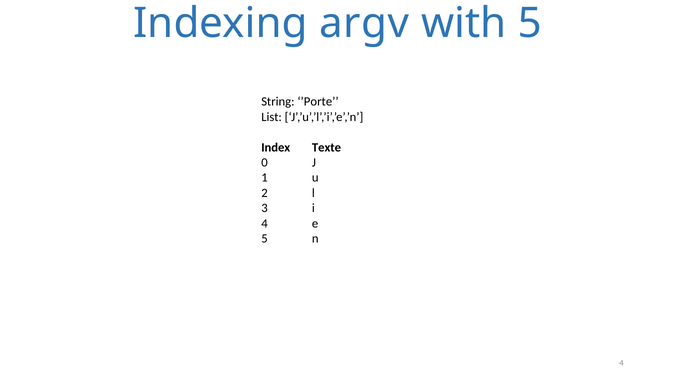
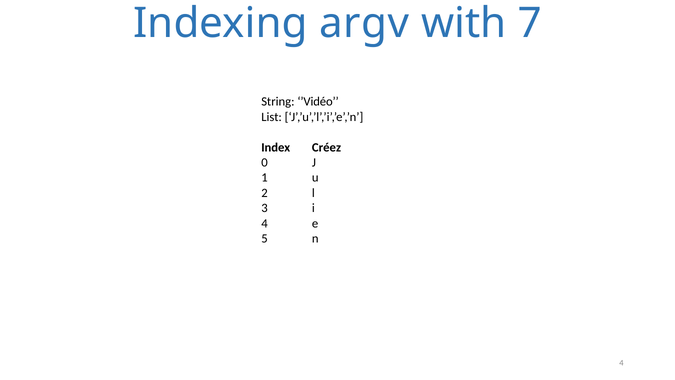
with 5: 5 -> 7 (530, 23)
’Porte: ’Porte -> ’Vidéo (318, 102)
Texte: Texte -> Créez (326, 147)
